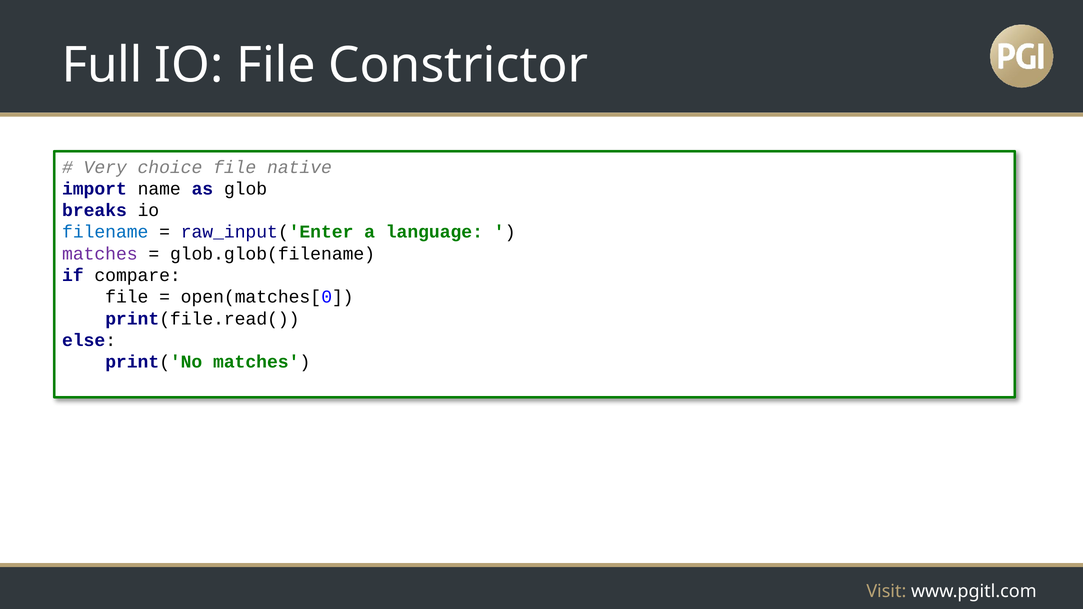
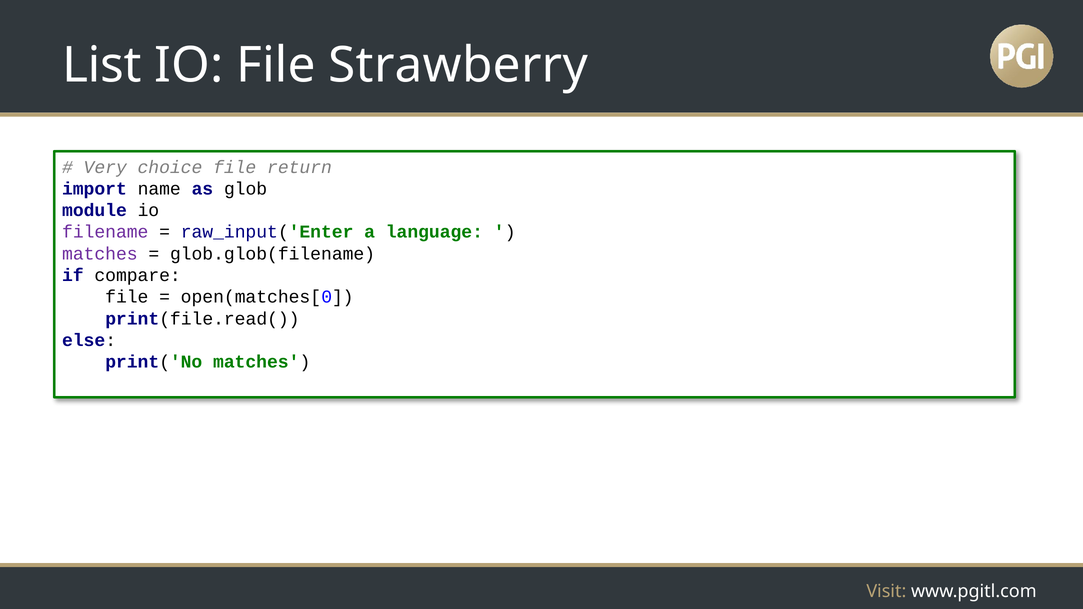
Full: Full -> List (102, 65)
Constrictor: Constrictor -> Strawberry (458, 65)
native: native -> return (300, 167)
breaks: breaks -> module (94, 210)
filename colour: blue -> purple (105, 232)
